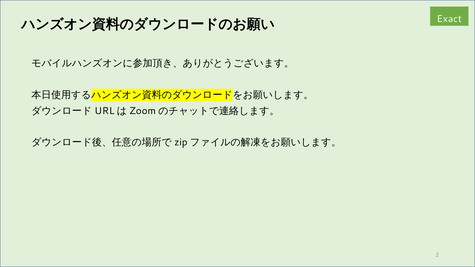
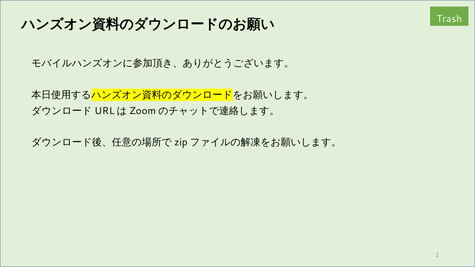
Exact: Exact -> Trash (449, 19)
